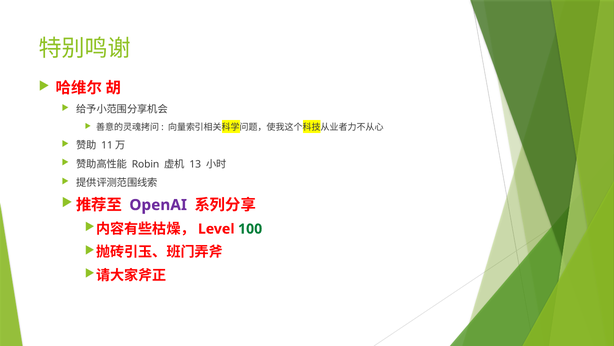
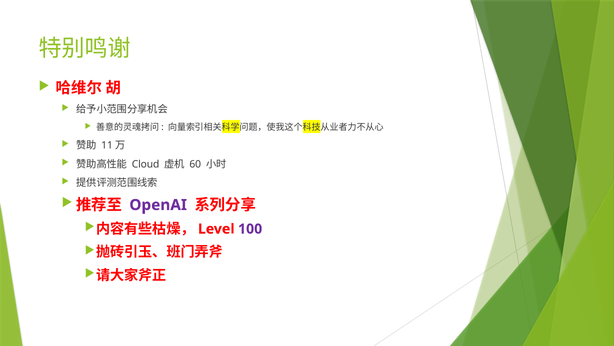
Robin: Robin -> Cloud (146, 164)
13: 13 -> 60 (195, 164)
100 colour: green -> purple (250, 229)
